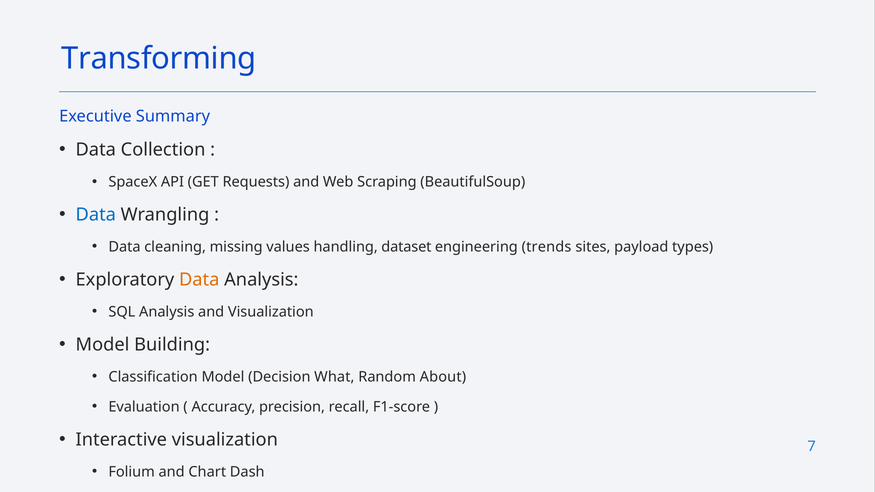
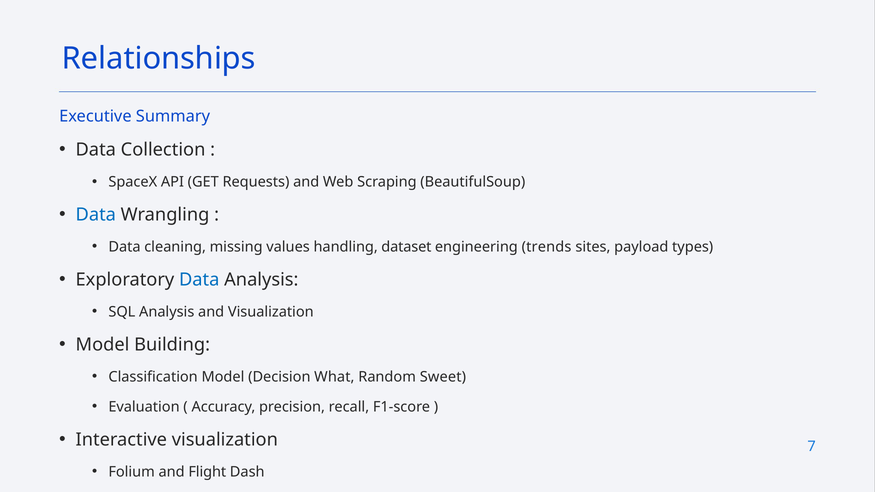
Transforming: Transforming -> Relationships (159, 58)
Data colour: orange -> blue (199, 280)
About: About -> Sweet (443, 377)
Chart: Chart -> Flight (207, 472)
